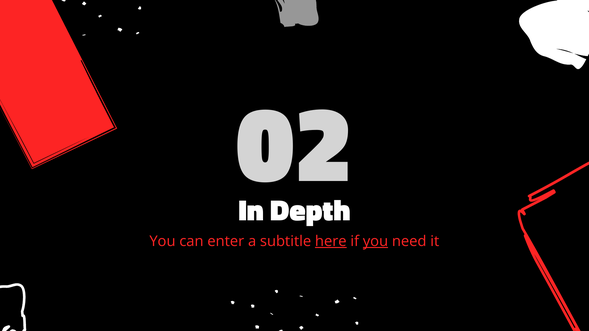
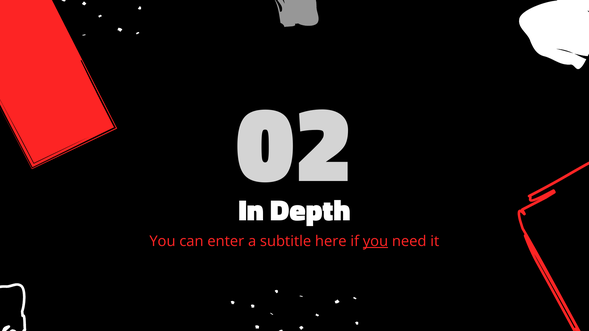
here underline: present -> none (331, 241)
